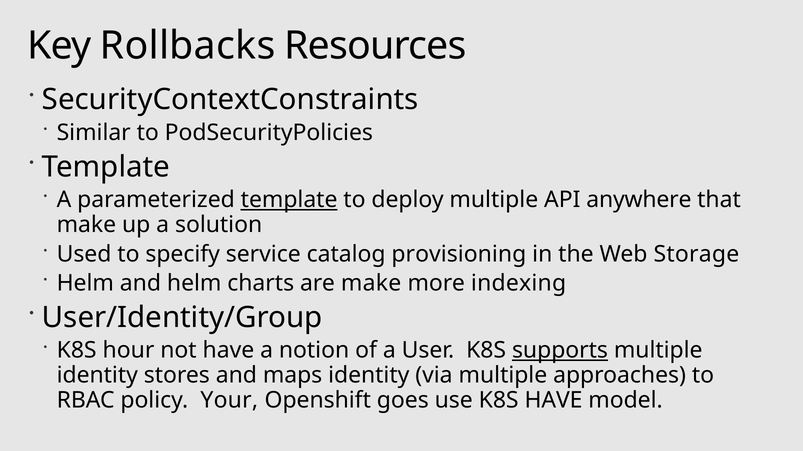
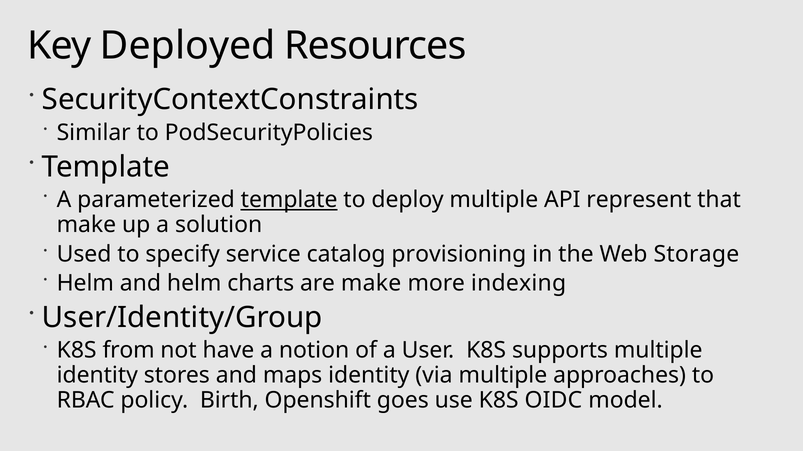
Rollbacks: Rollbacks -> Deployed (188, 46)
anywhere: anywhere -> represent (639, 200)
hour: hour -> from (129, 351)
supports underline: present -> none (560, 351)
Your: Your -> Birth (229, 400)
K8S HAVE: HAVE -> OIDC (553, 400)
